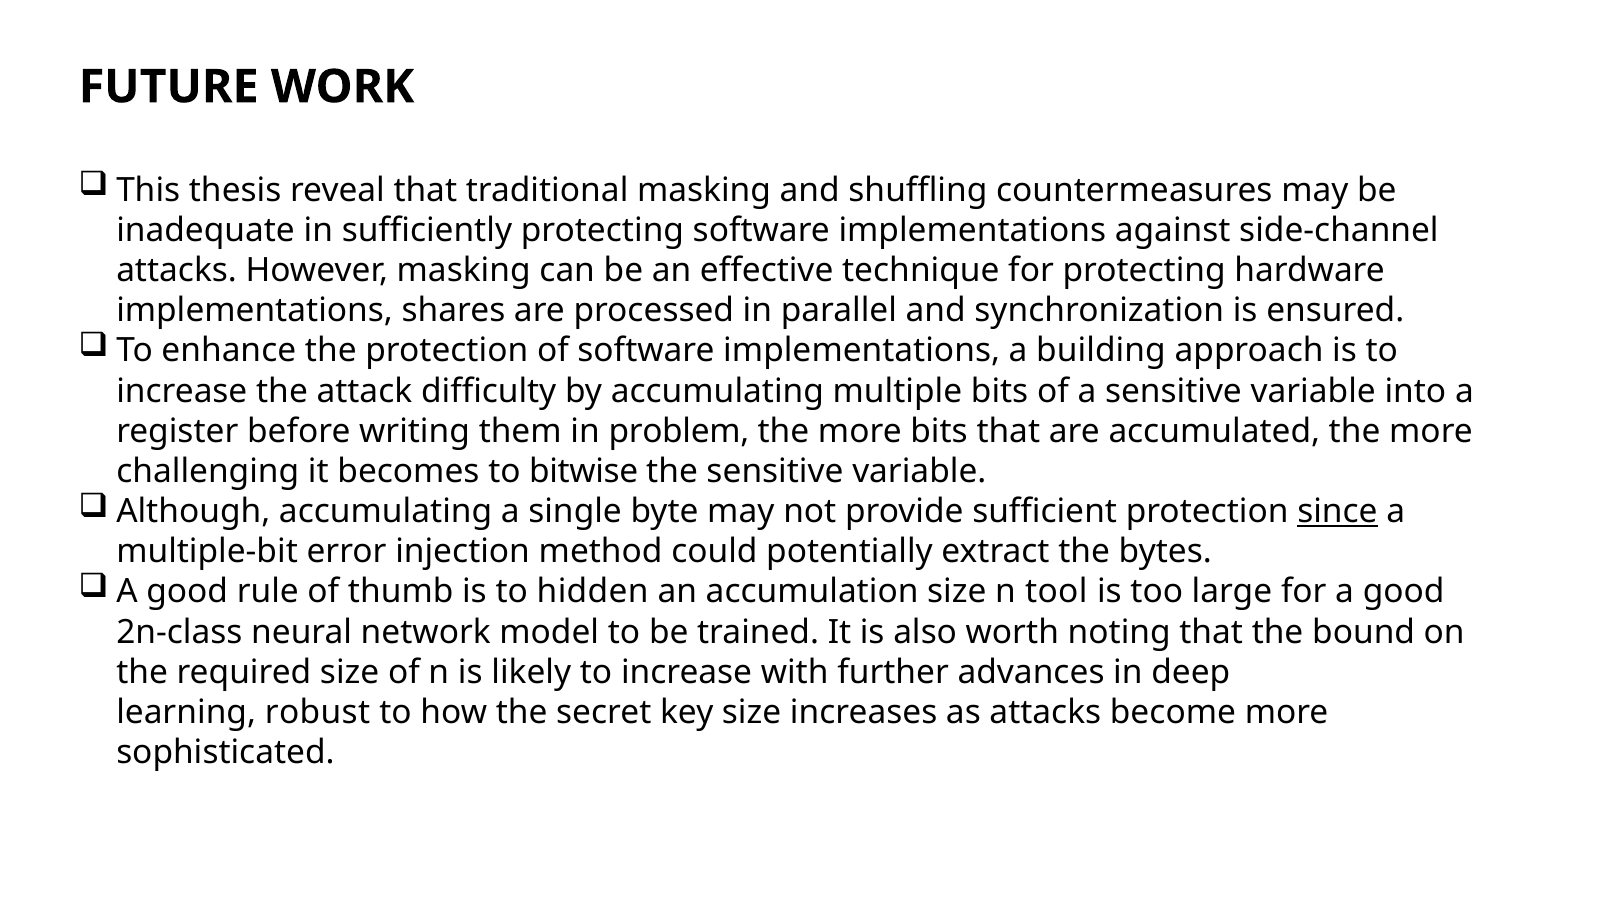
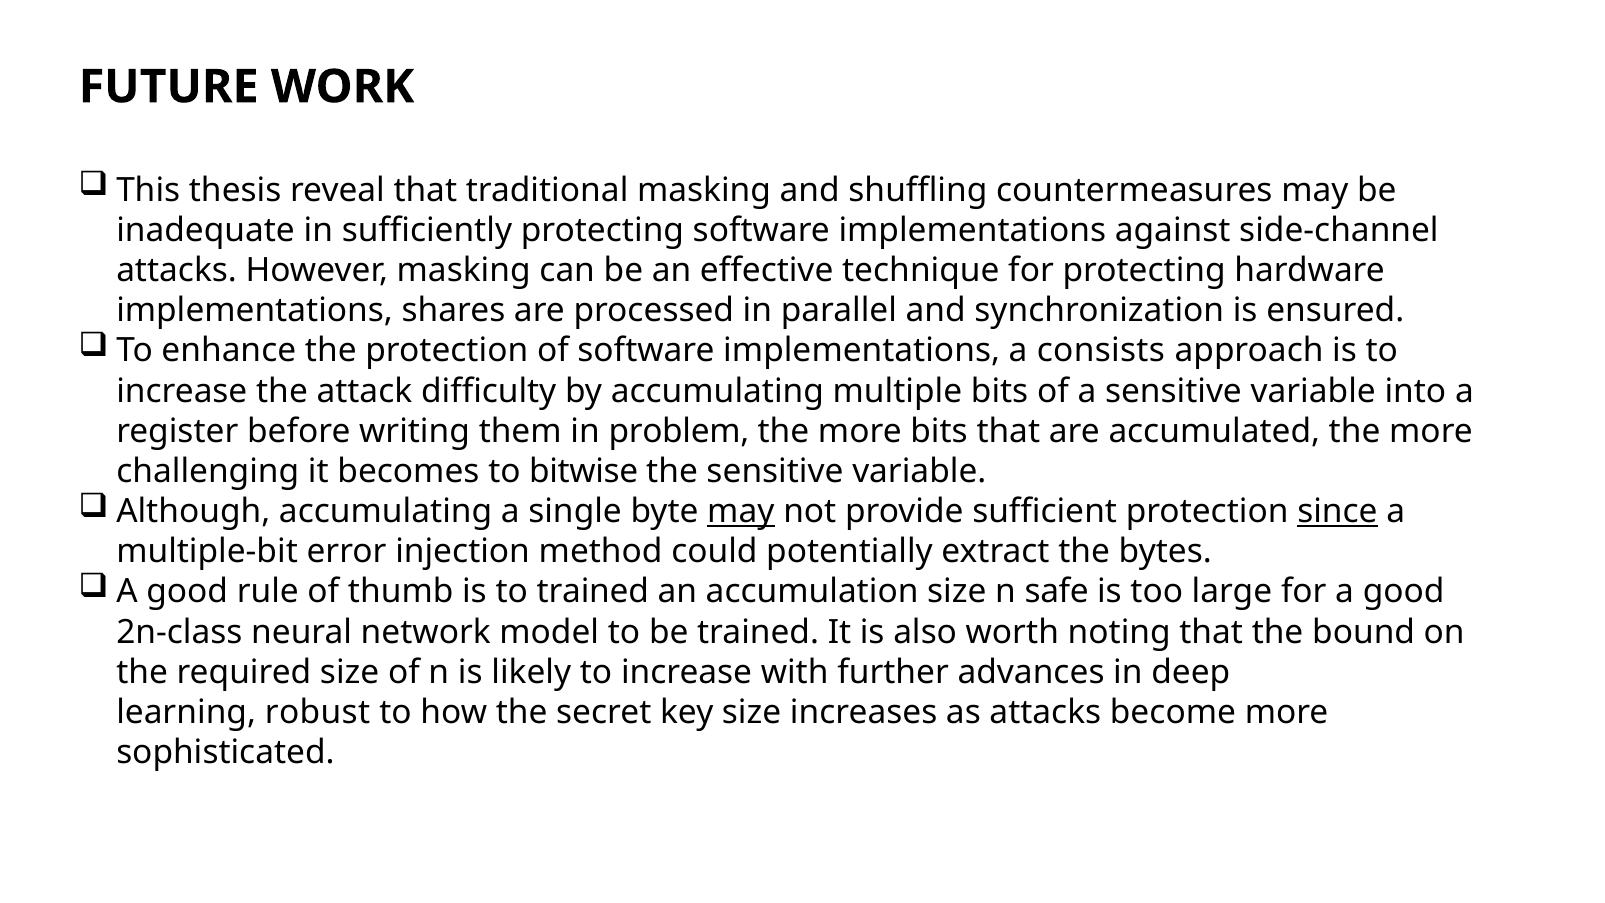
building: building -> consists (1101, 351)
may underline: none -> present (741, 511)
to hidden: hidden -> trained (593, 592)
tool: tool -> safe (1057, 592)
